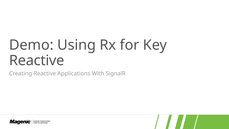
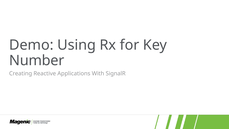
Reactive: Reactive -> Number (37, 60)
